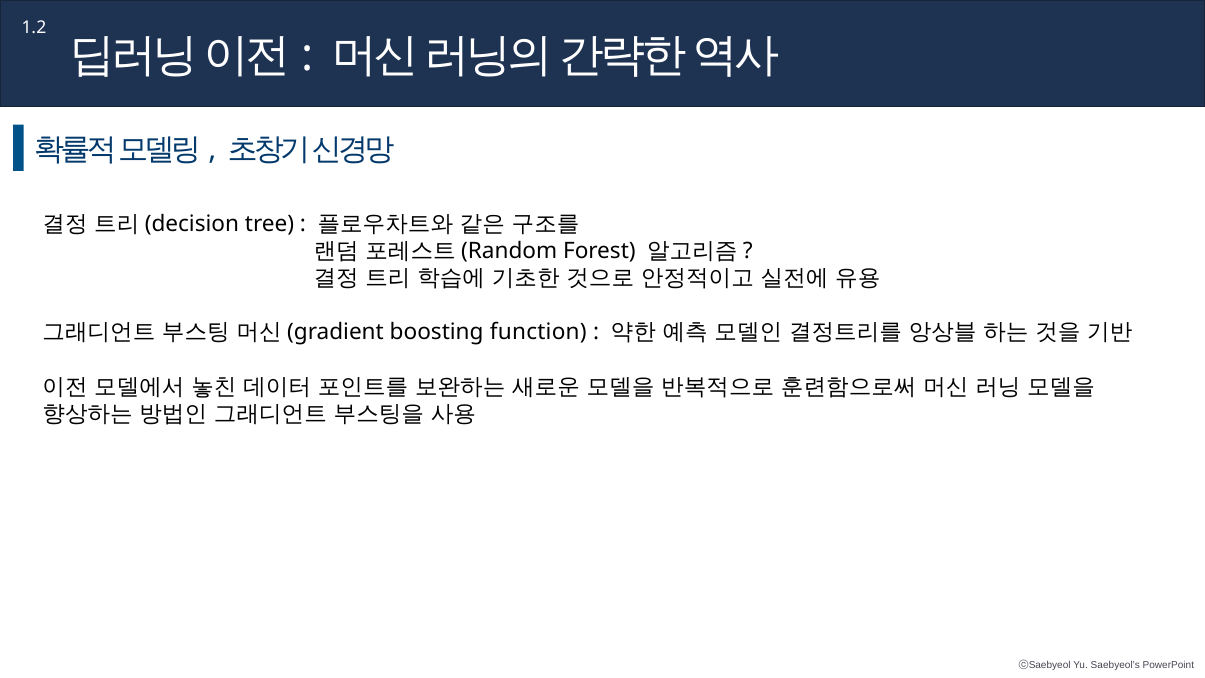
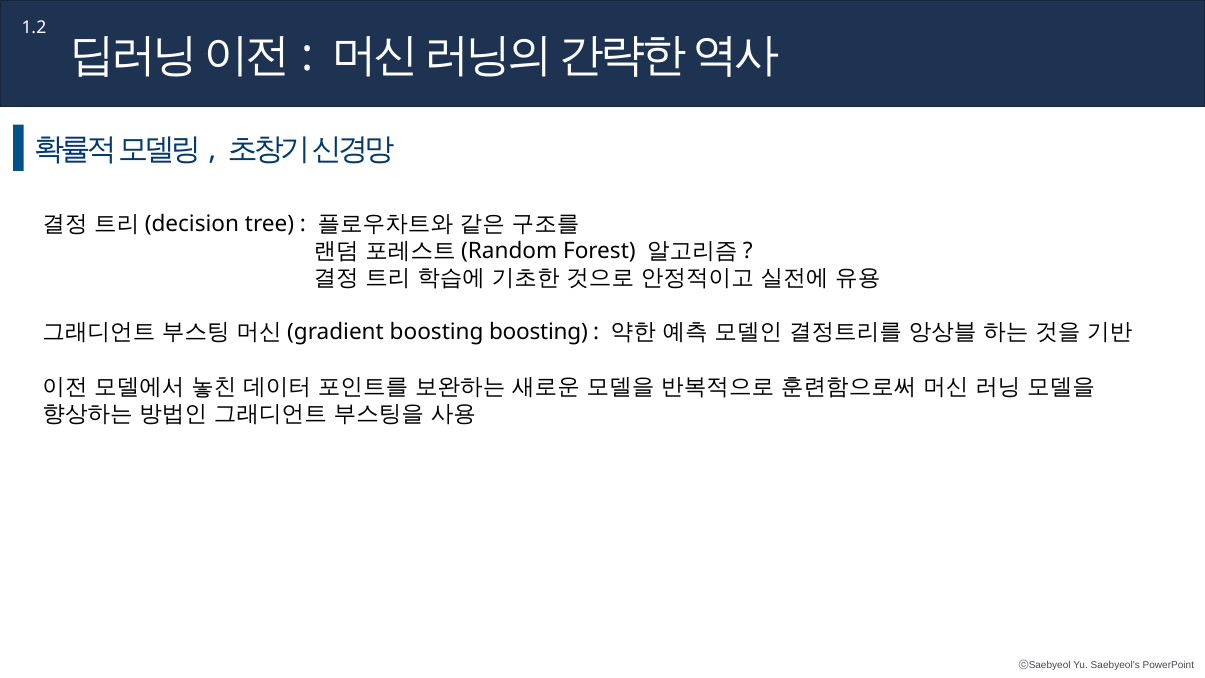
boosting function: function -> boosting (538, 332)
